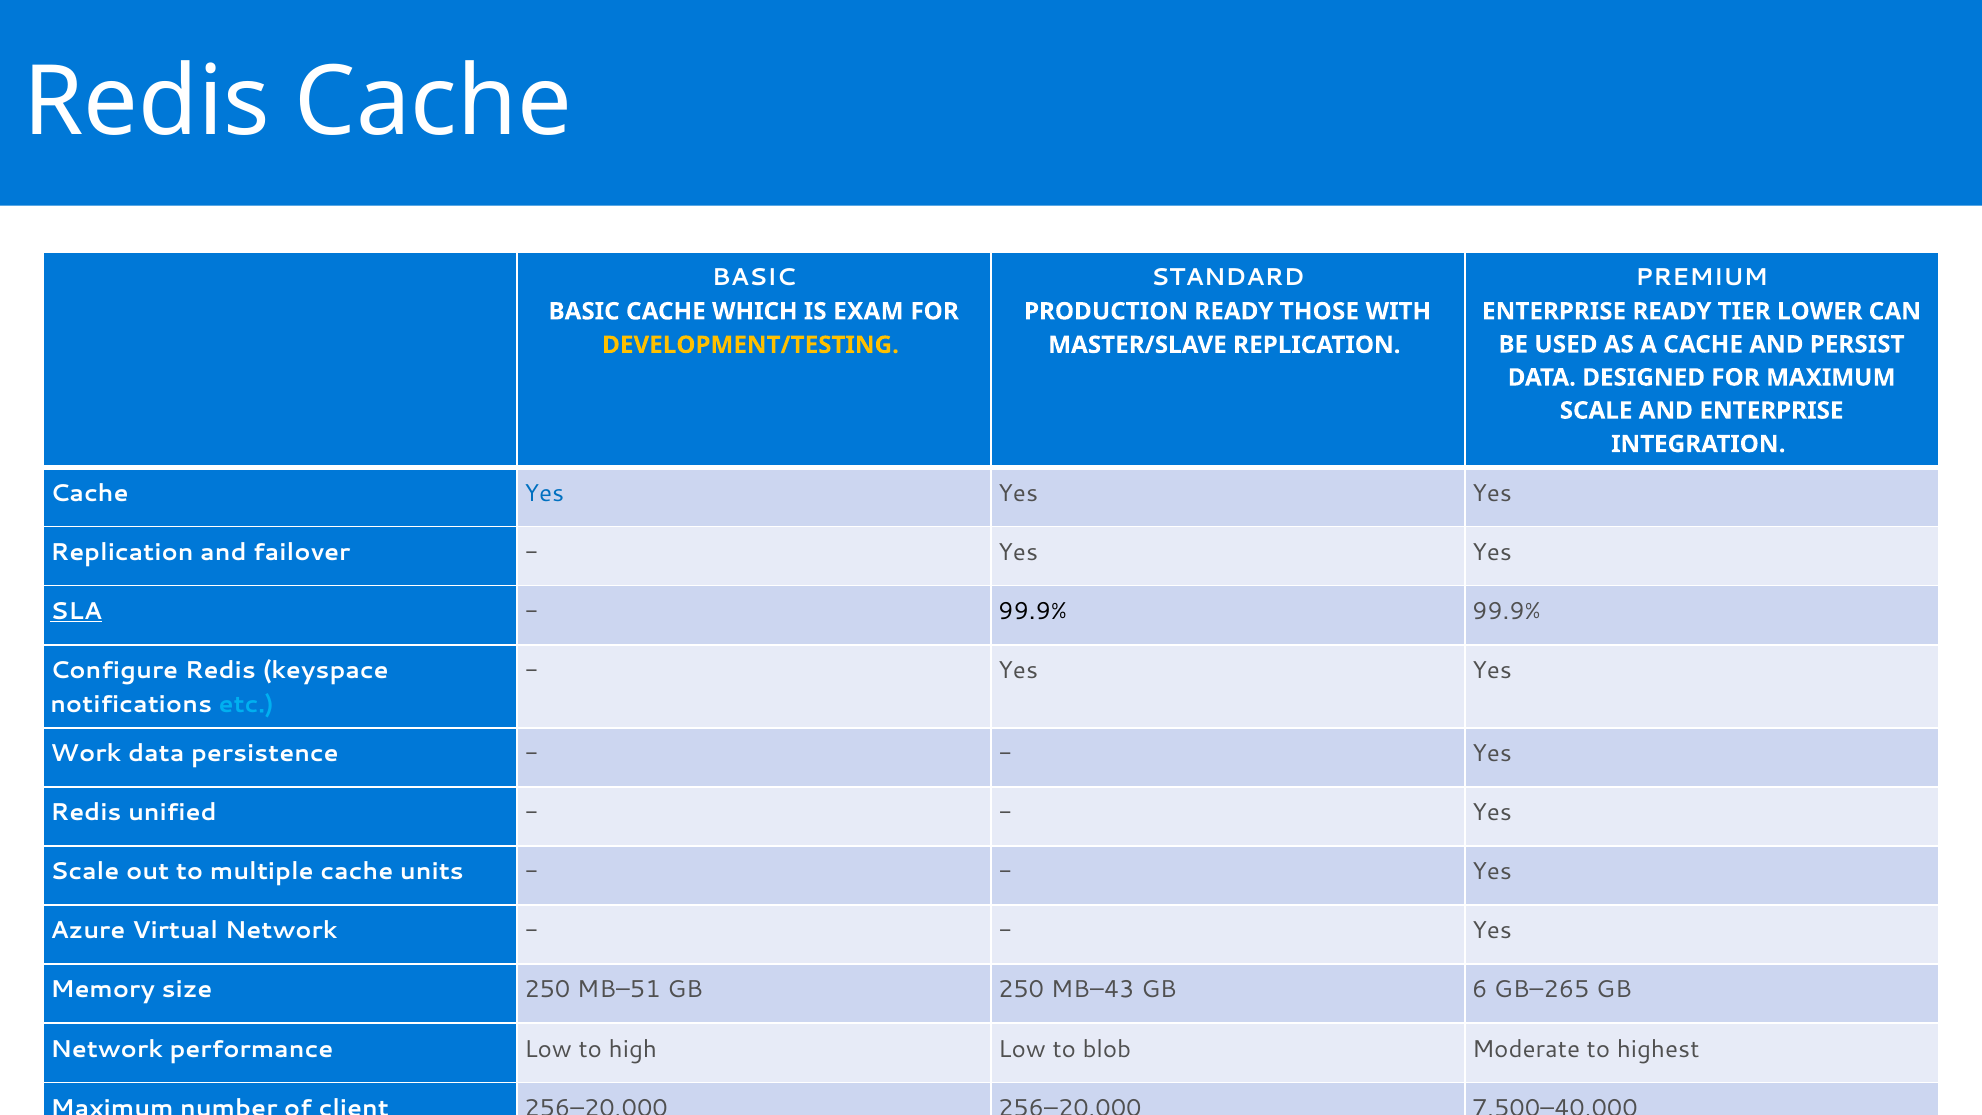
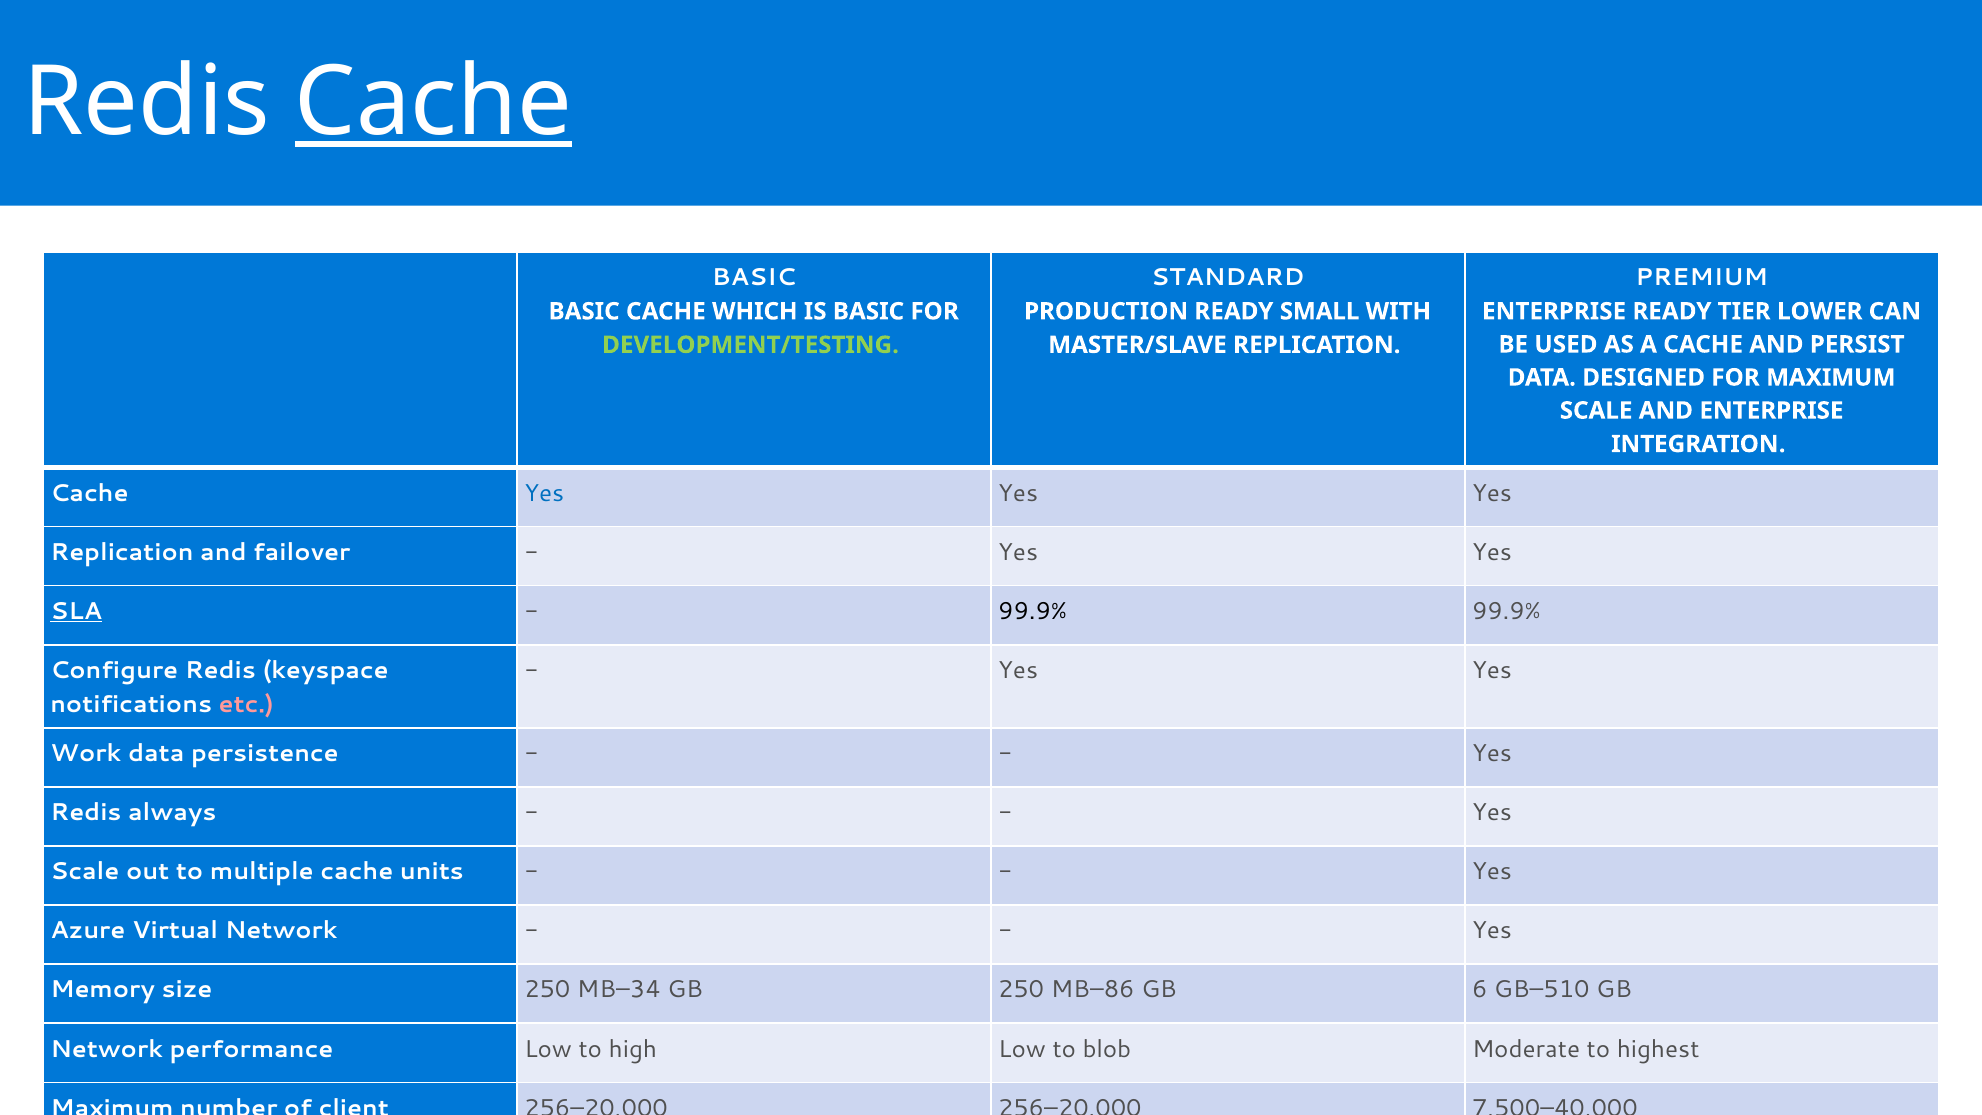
Cache underline: none -> present (434, 102)
IS EXAM: EXAM -> BASIC (869, 311)
THOSE: THOSE -> SMALL (1320, 311)
DEVELOPMENT/TESTING colour: yellow -> light green (751, 345)
etc colour: light blue -> pink (246, 704)
unified: unified -> always (172, 812)
MB–51: MB–51 -> MB–34 (619, 990)
MB–43: MB–43 -> MB–86 (1093, 990)
GB–265: GB–265 -> GB–510 (1542, 990)
